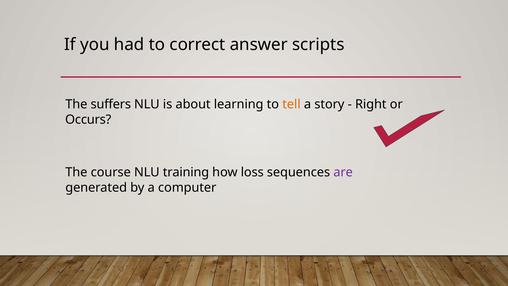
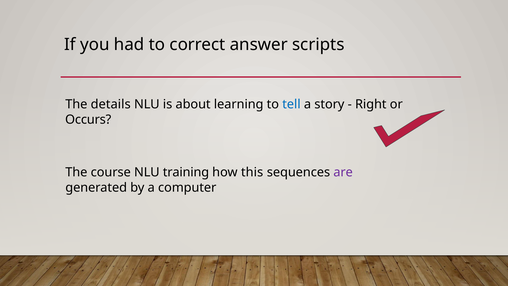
suffers: suffers -> details (111, 104)
tell colour: orange -> blue (291, 104)
loss: loss -> this (252, 172)
